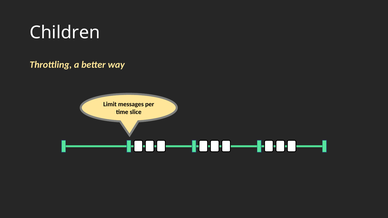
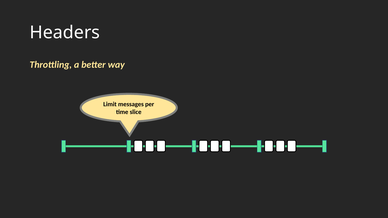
Children: Children -> Headers (65, 33)
